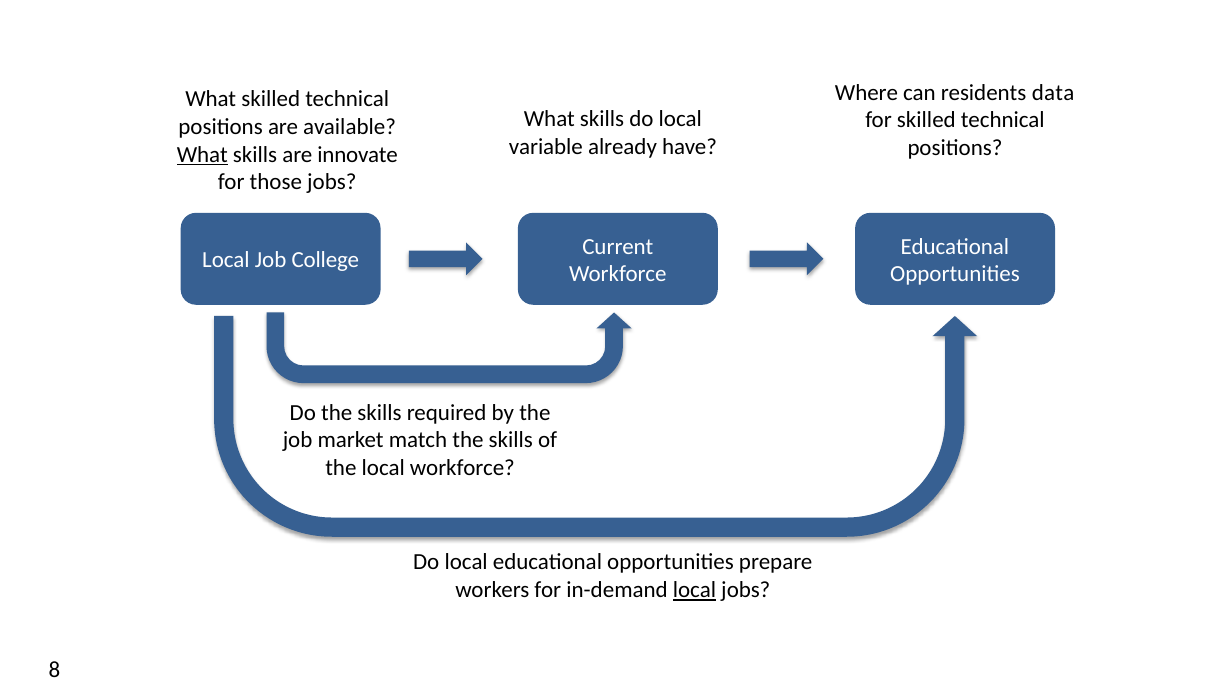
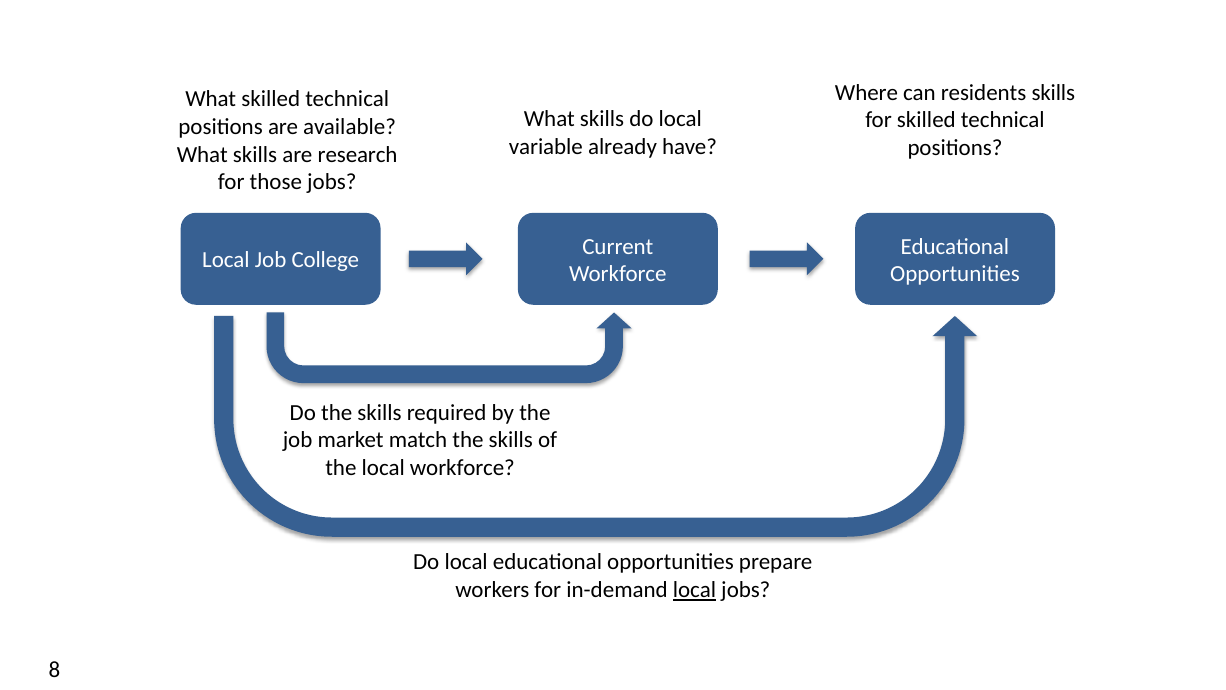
residents data: data -> skills (1053, 93)
What underline: present -> none (202, 155)
innovate: innovate -> research (358, 155)
